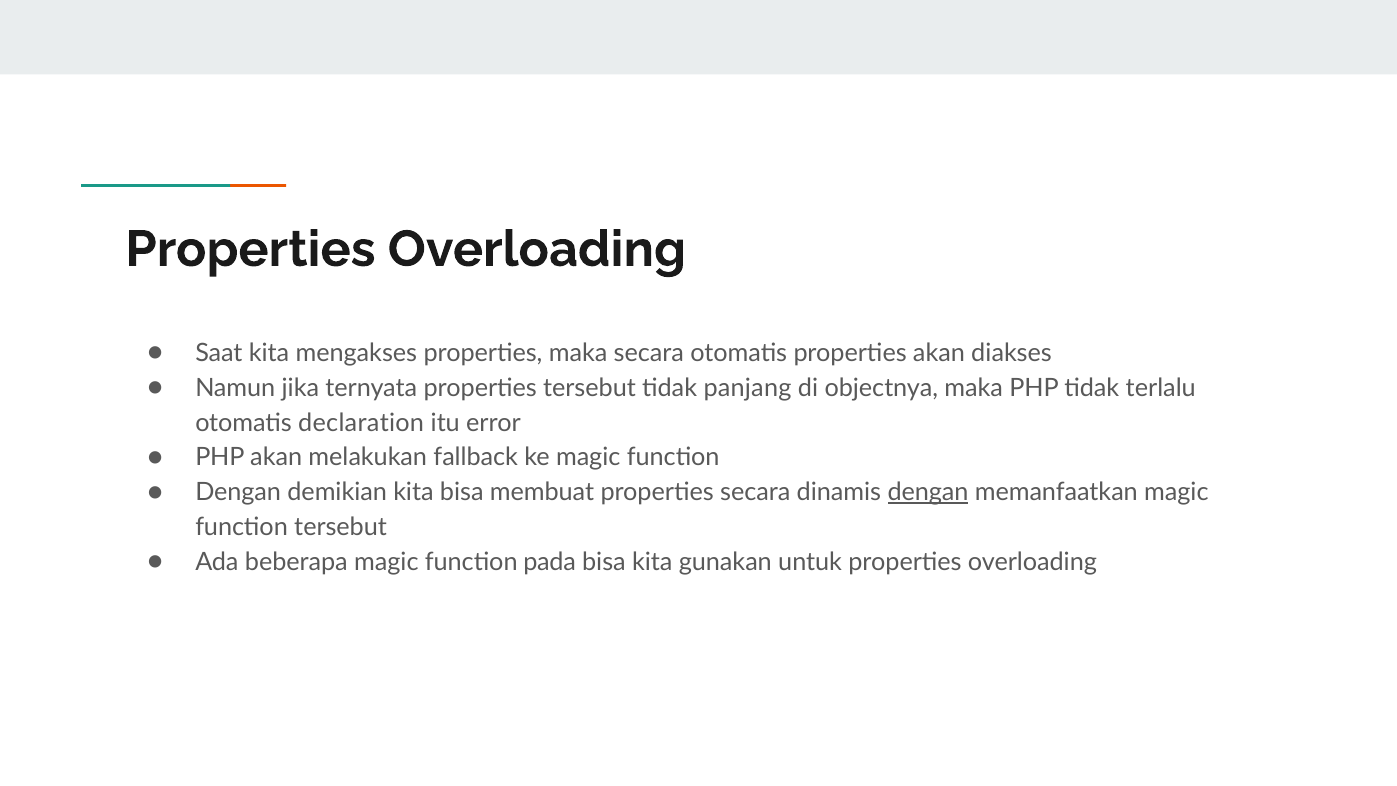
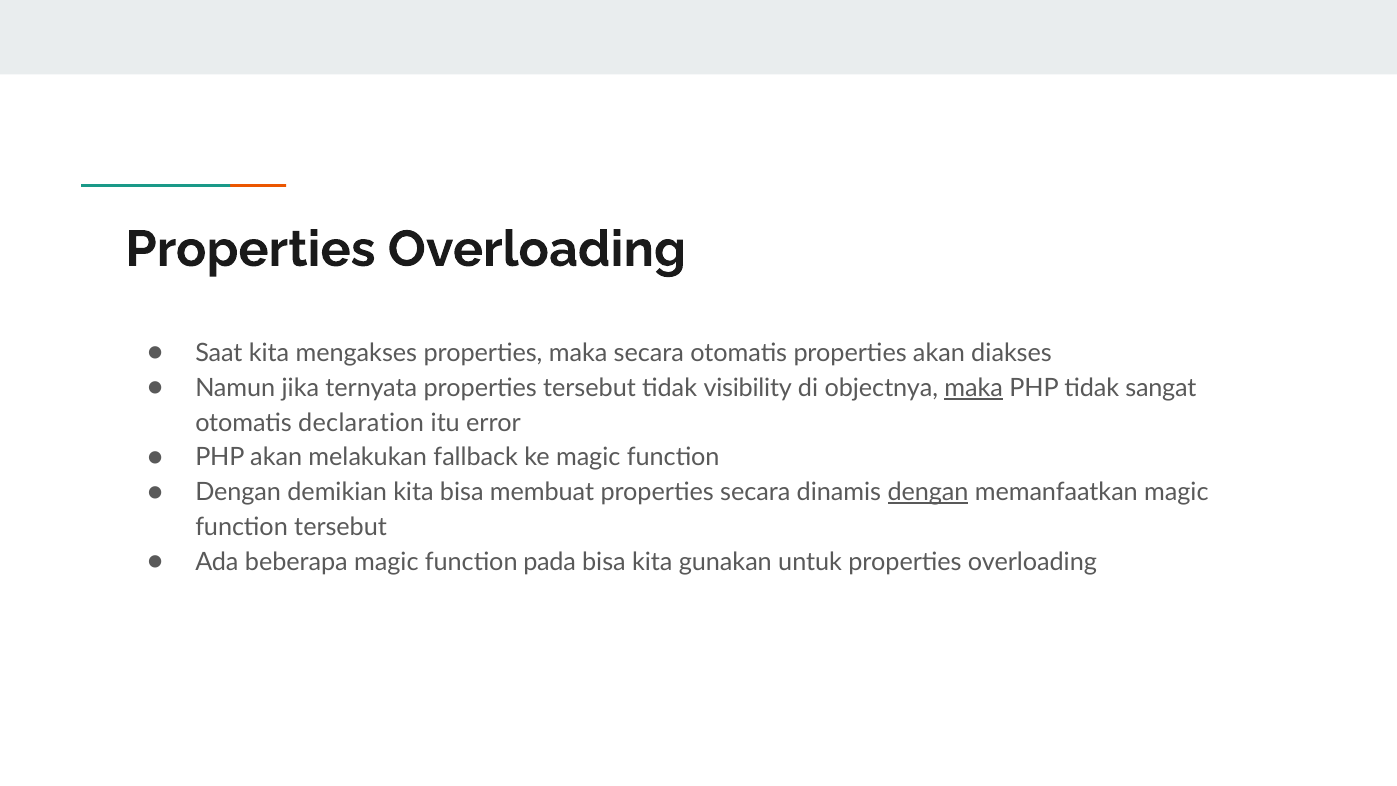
panjang: panjang -> visibility (748, 388)
maka underline: none -> present (974, 388)
terlalu: terlalu -> sangat (1161, 388)
